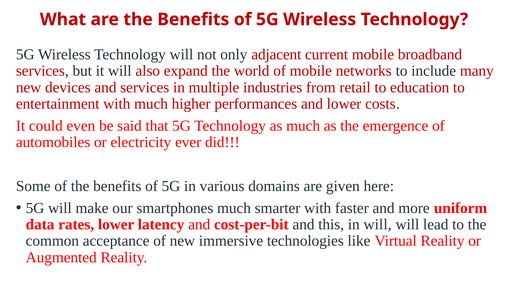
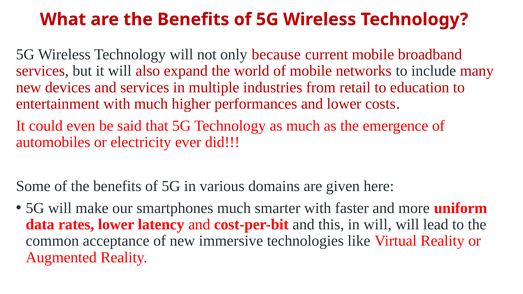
adjacent: adjacent -> because (276, 54)
